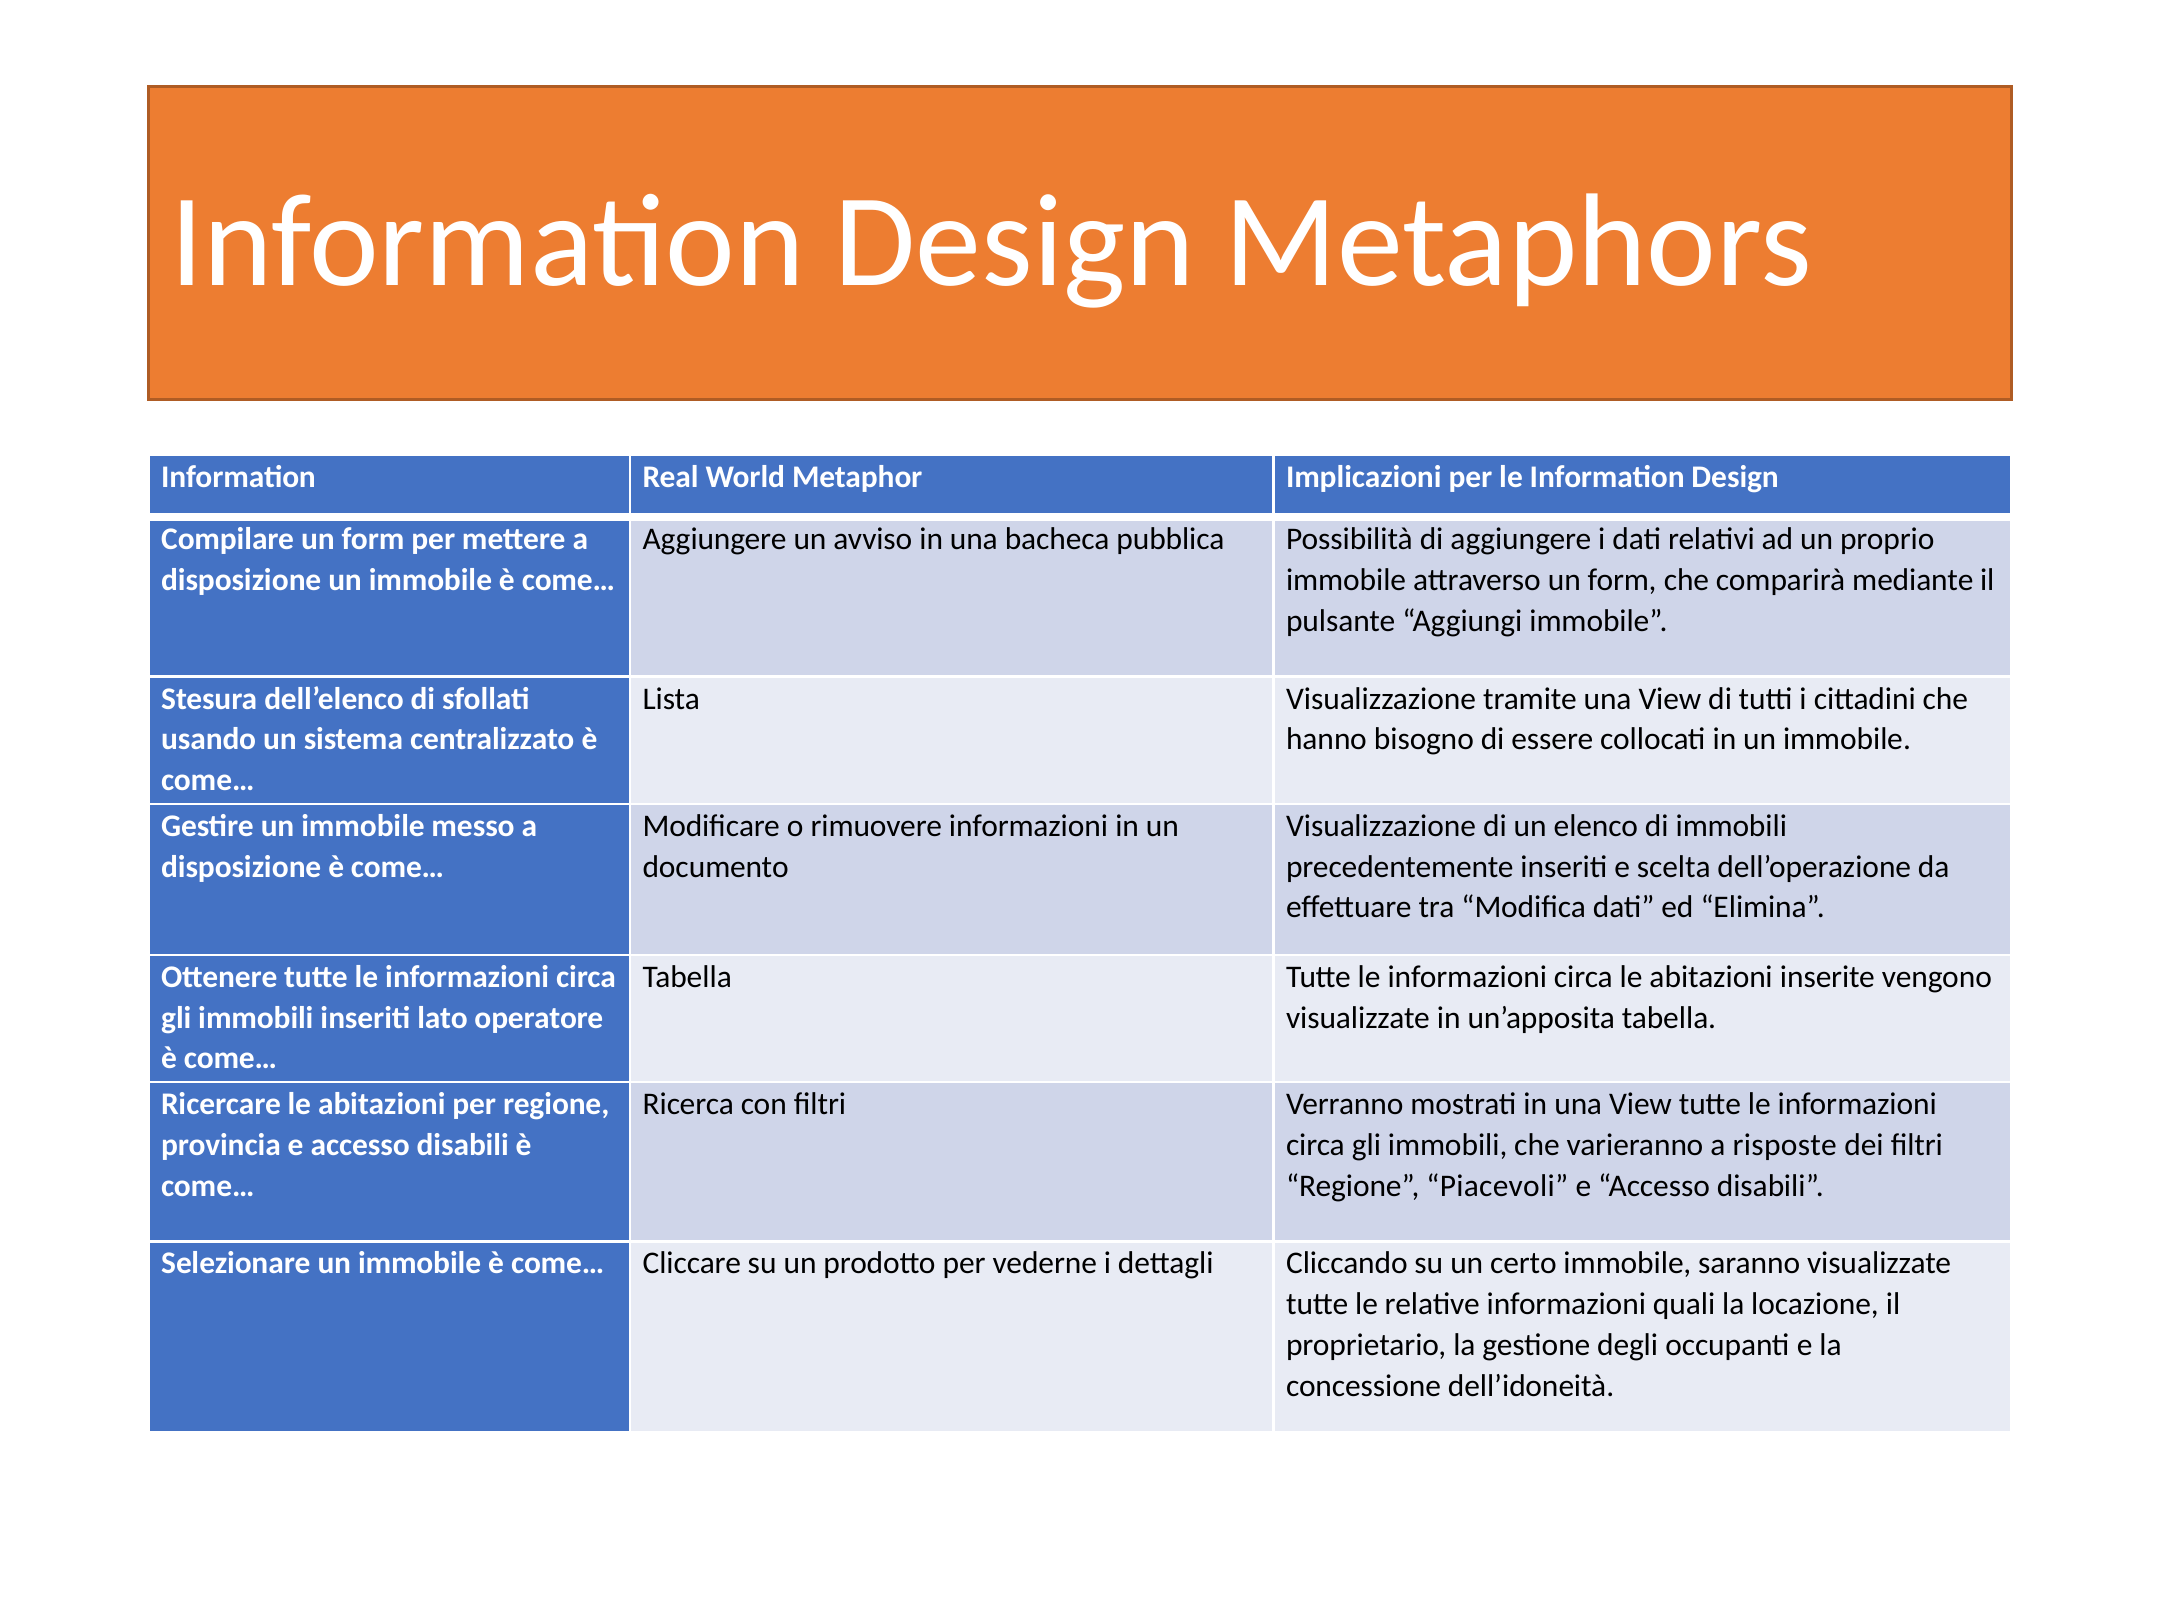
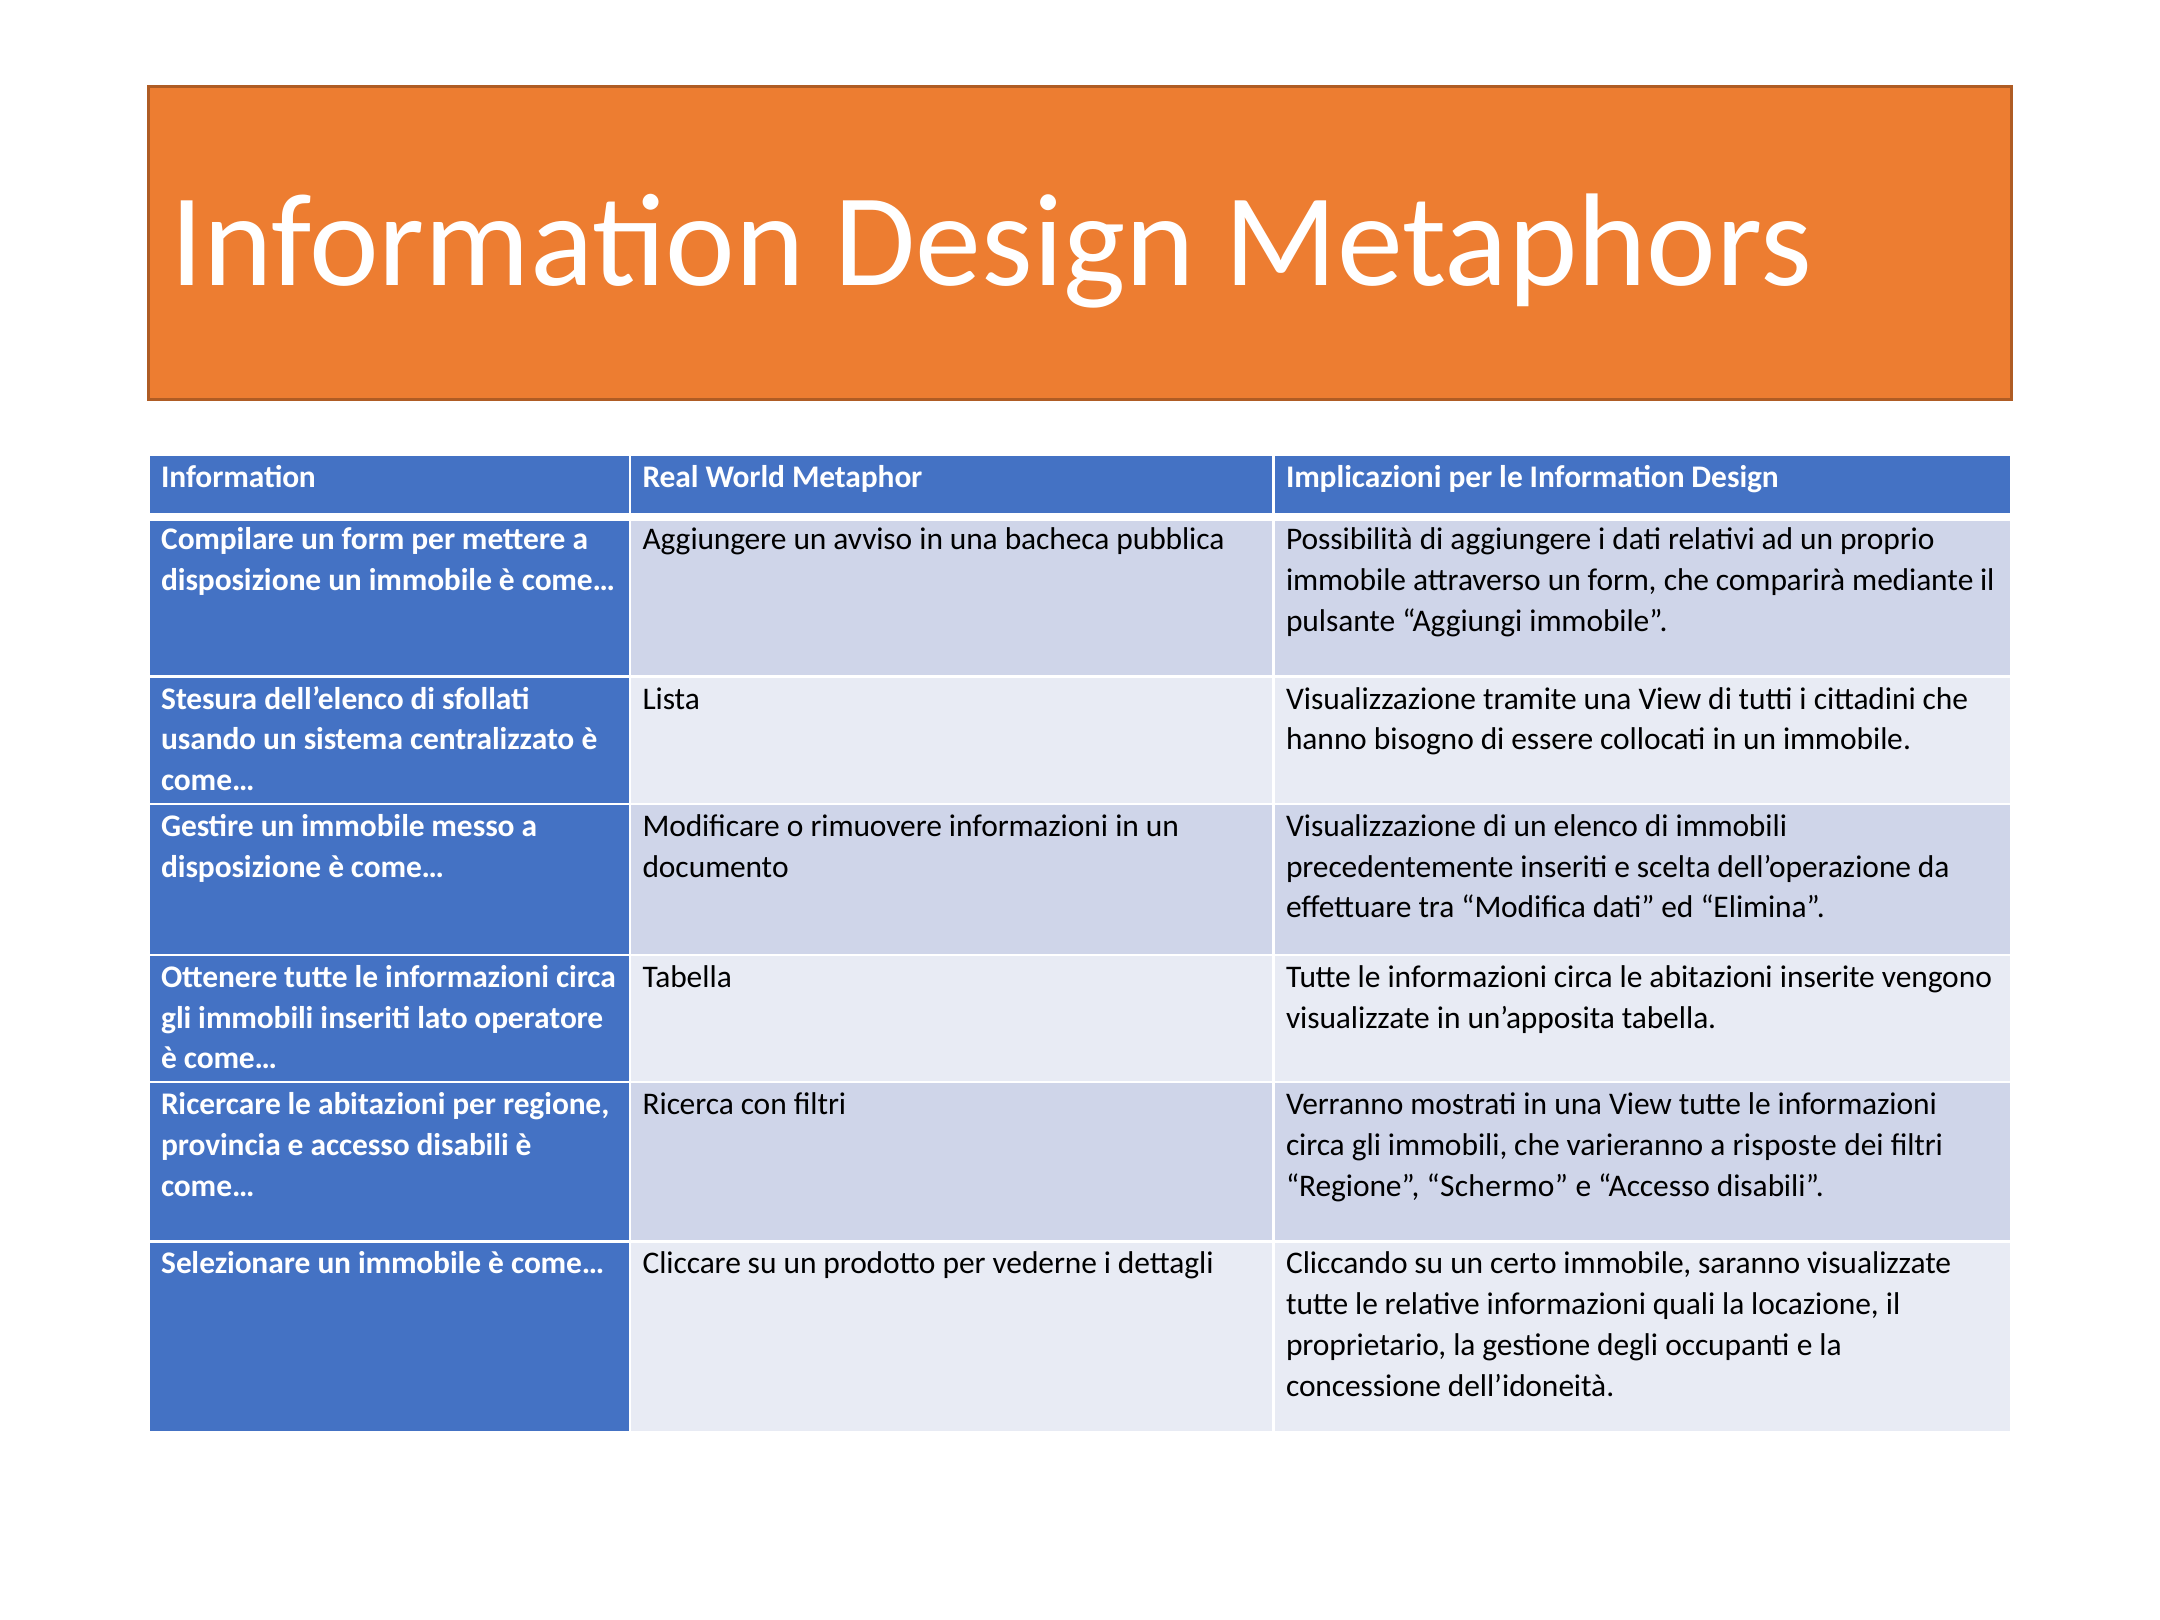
Piacevoli: Piacevoli -> Schermo (1497, 1186)
